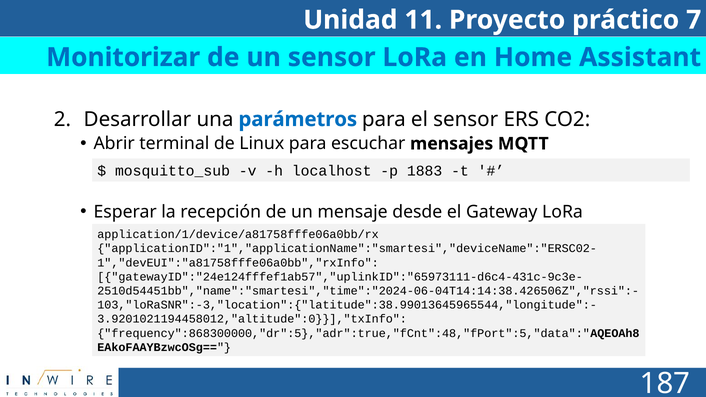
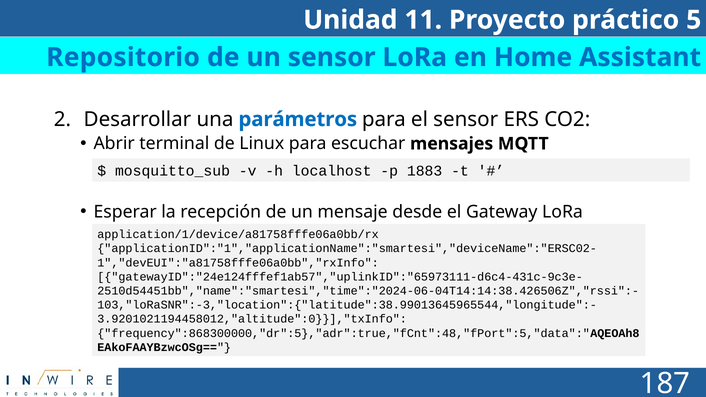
7: 7 -> 5 (694, 20)
Monitorizar: Monitorizar -> Repositorio (123, 57)
